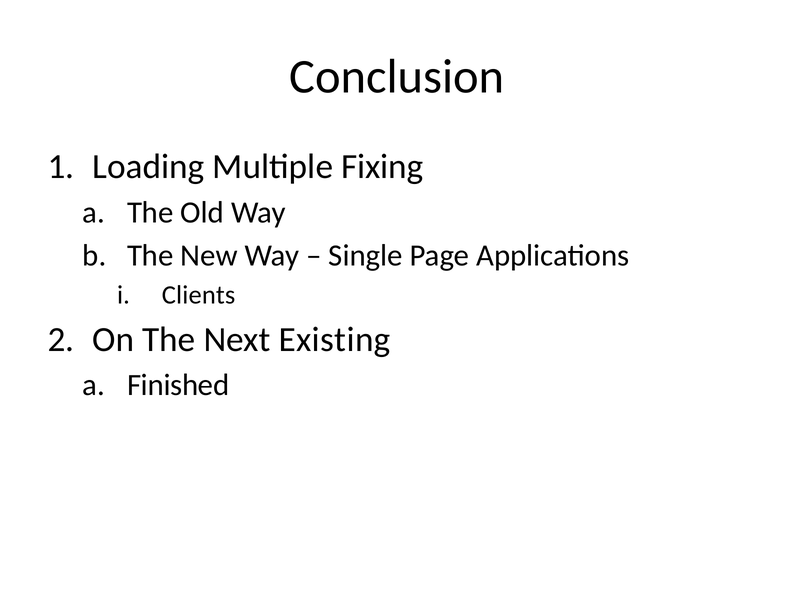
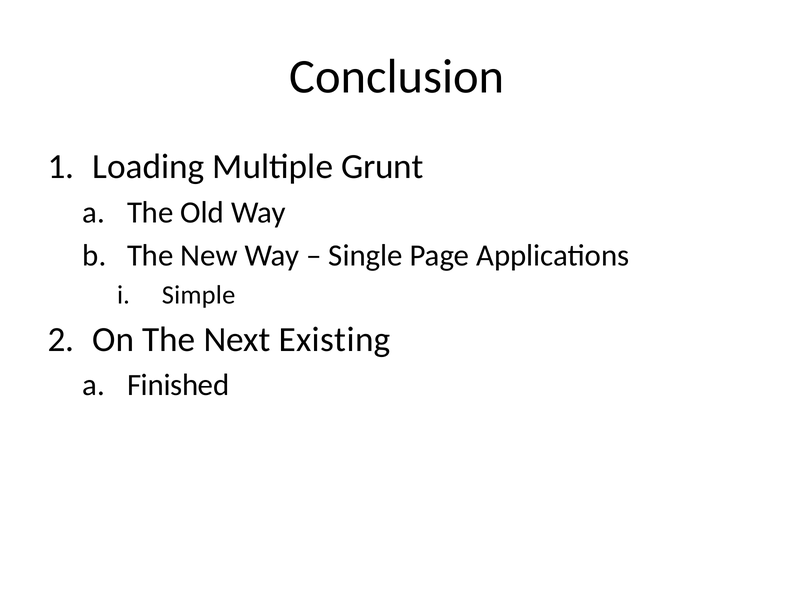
Fixing: Fixing -> Grunt (382, 167)
Clients: Clients -> Simple (199, 295)
